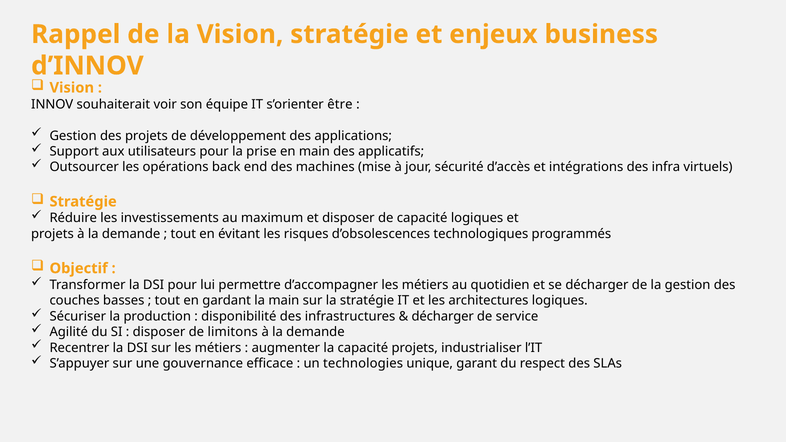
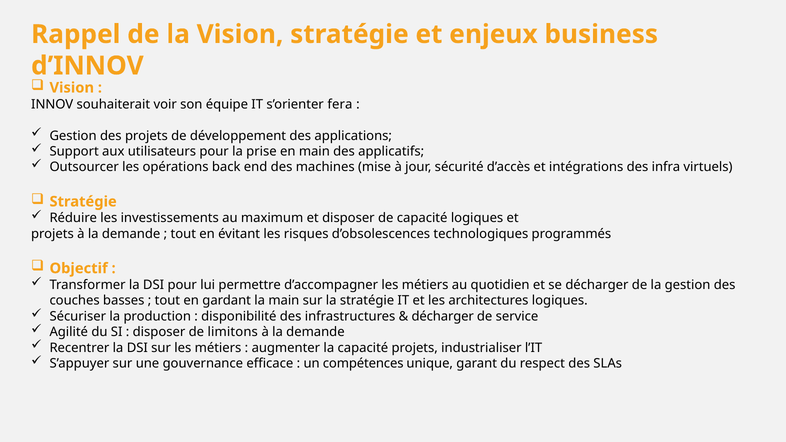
être: être -> fera (340, 104)
technologies: technologies -> compétences (363, 364)
